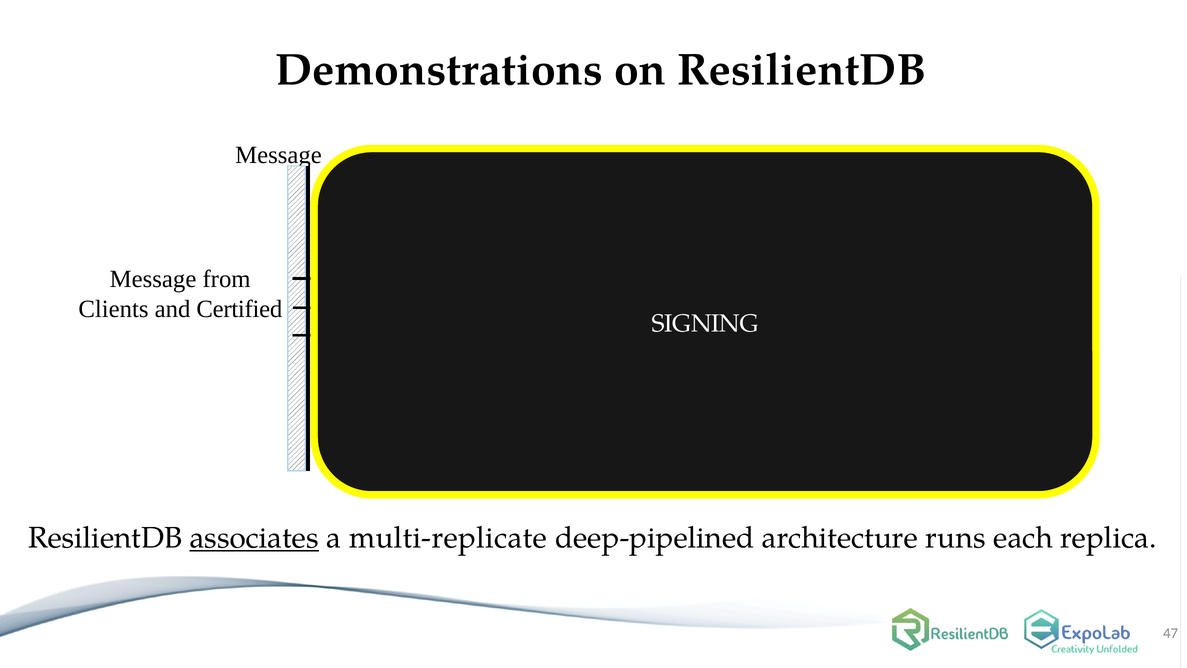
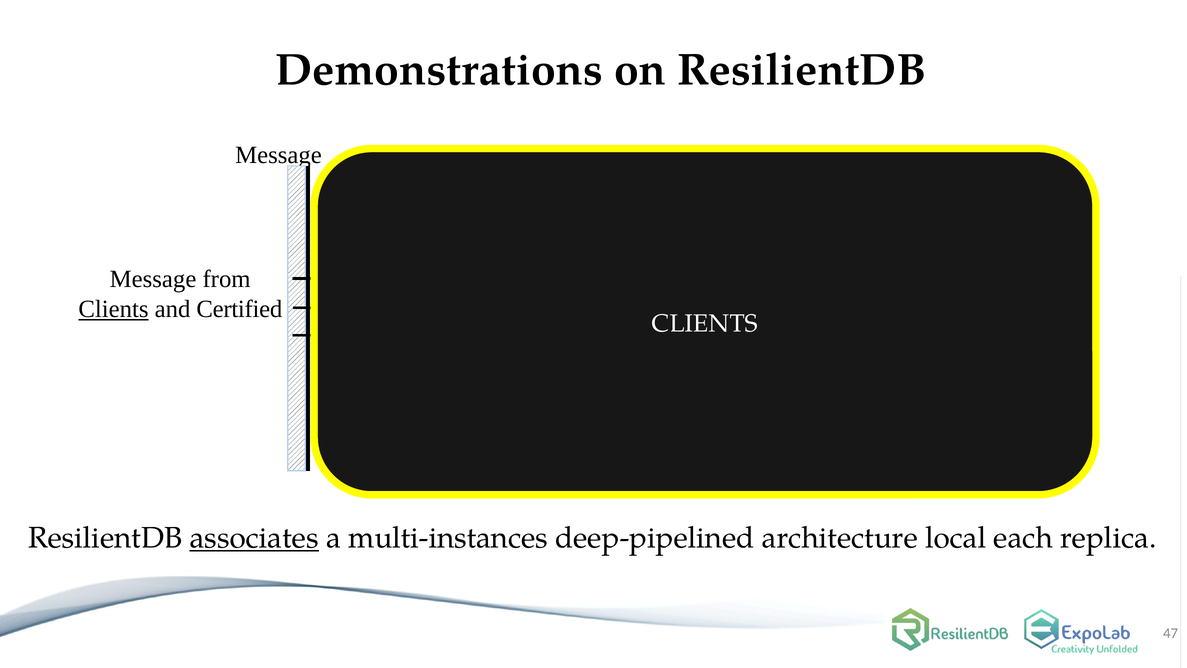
Clients underline: none -> present (113, 309)
SIGNING: SIGNING -> CLIENTS (705, 323)
multi-replicate: multi-replicate -> multi-instances (448, 538)
runs: runs -> local (956, 538)
